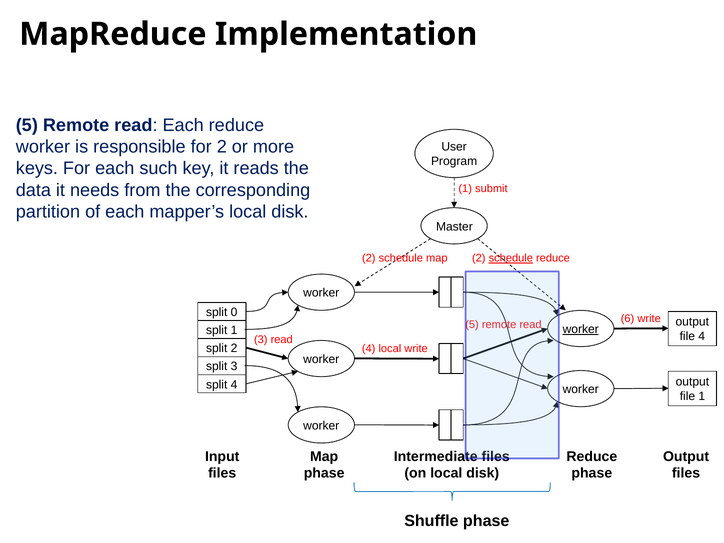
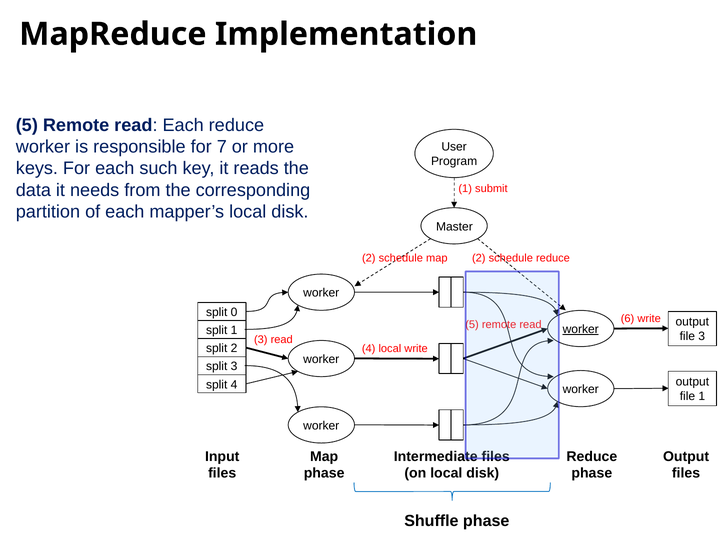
for 2: 2 -> 7 (222, 147)
schedule underline: present -> none (511, 258)
file 4: 4 -> 3 (702, 336)
